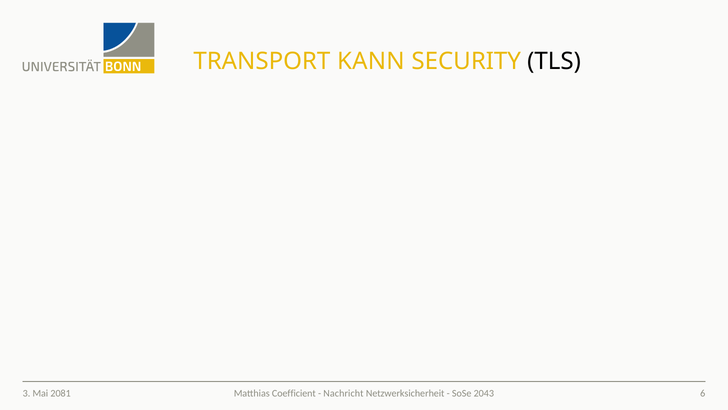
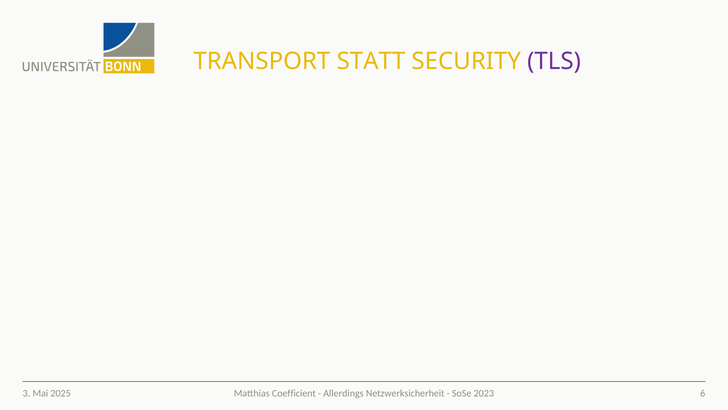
KANN: KANN -> STATT (371, 61)
TLS colour: black -> purple (554, 61)
Nachricht: Nachricht -> Allerdings (343, 393)
2043: 2043 -> 2023 (484, 393)
2081: 2081 -> 2025 (61, 393)
